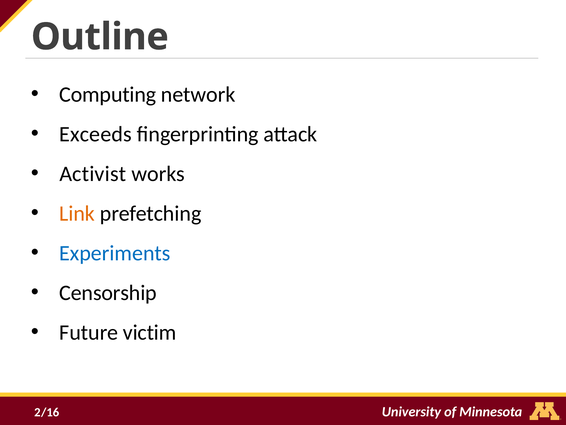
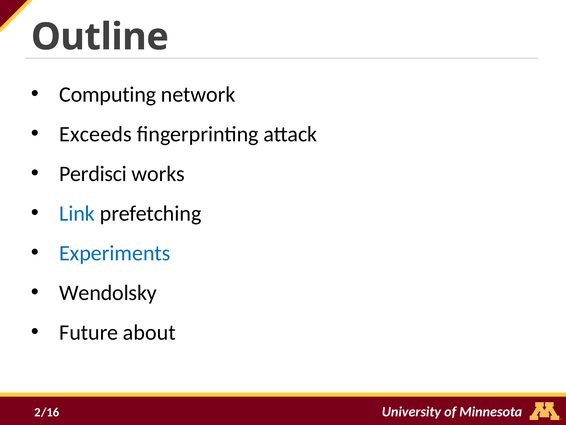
Activist: Activist -> Perdisci (93, 174)
Link colour: orange -> blue (77, 213)
Censorship: Censorship -> Wendolsky (108, 293)
victim: victim -> about (149, 332)
